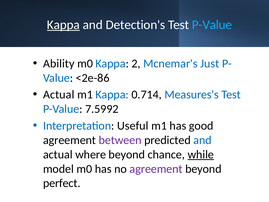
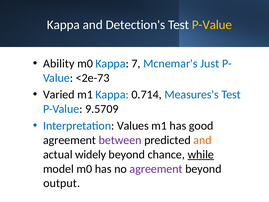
Kappa underline: present -> none (63, 25)
P-Value colour: light blue -> yellow (212, 25)
2: 2 -> 7 (136, 63)
<2e-86: <2e-86 -> <2e-73 (93, 78)
Actual: Actual -> Varied (59, 95)
7.5992: 7.5992 -> 9.5709 (102, 109)
Useful: Useful -> Values (133, 126)
and colour: blue -> orange (203, 140)
where: where -> widely (91, 154)
perfect: perfect -> output (62, 183)
